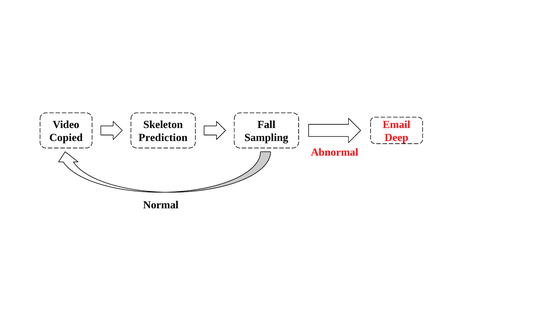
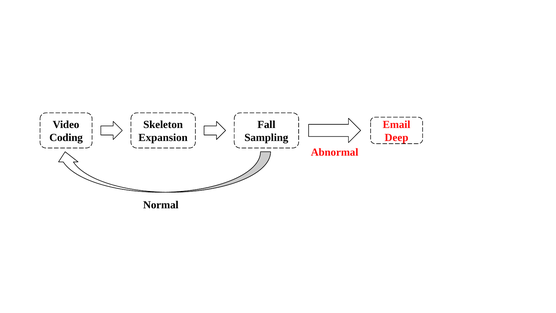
Copied: Copied -> Coding (66, 138)
Prediction: Prediction -> Expansion (163, 138)
